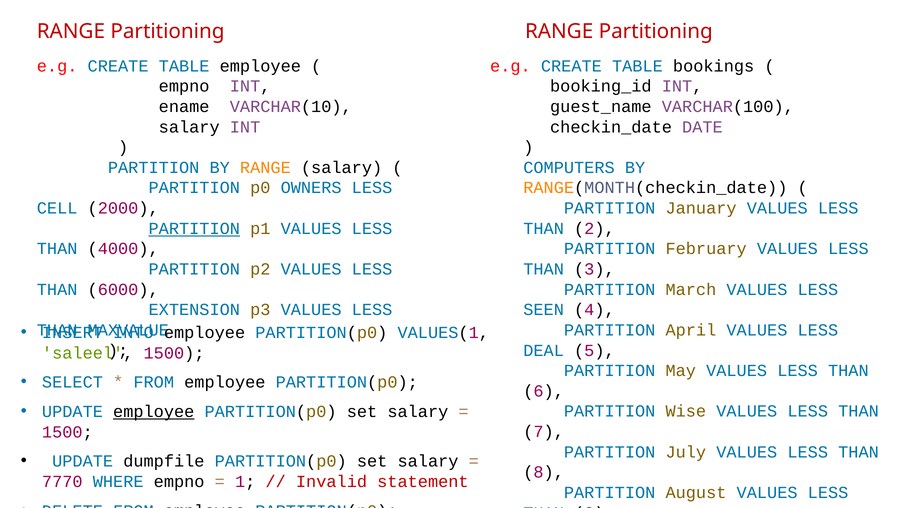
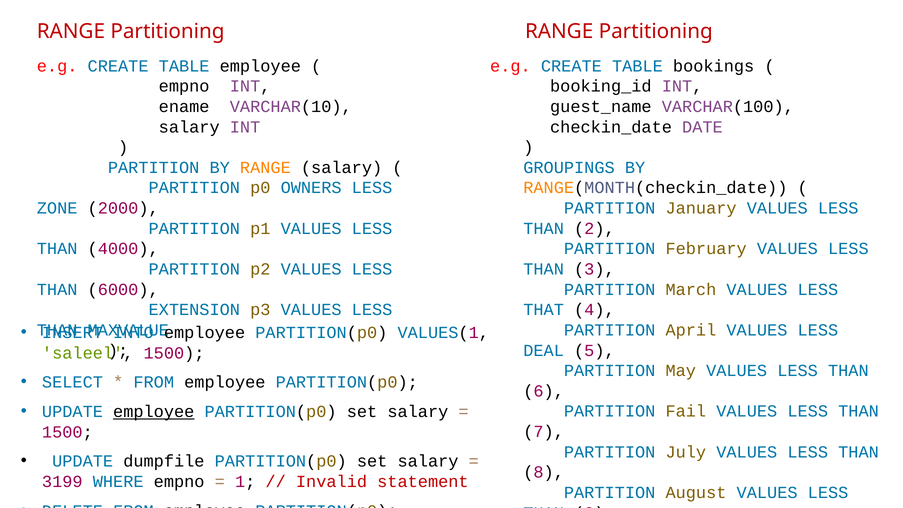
COMPUTERS: COMPUTERS -> GROUPINGS (569, 168)
CELL: CELL -> ZONE (57, 208)
PARTITION underline: present -> none (194, 228)
SEEN: SEEN -> THAT (544, 310)
Wise: Wise -> Fail (686, 411)
7770: 7770 -> 3199 (62, 482)
